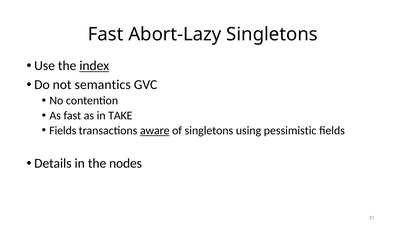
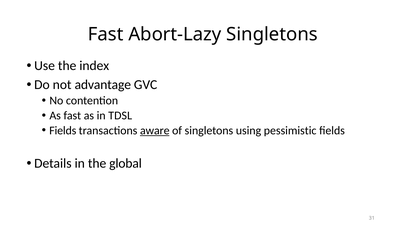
index underline: present -> none (94, 66)
semantics: semantics -> advantage (103, 85)
TAKE: TAKE -> TDSL (120, 115)
nodes: nodes -> global (125, 163)
